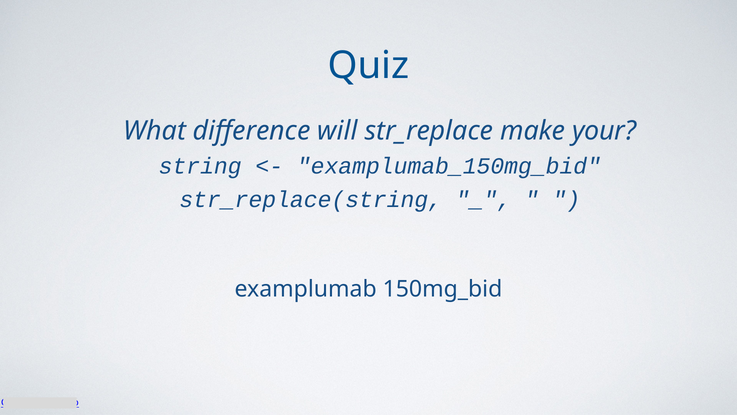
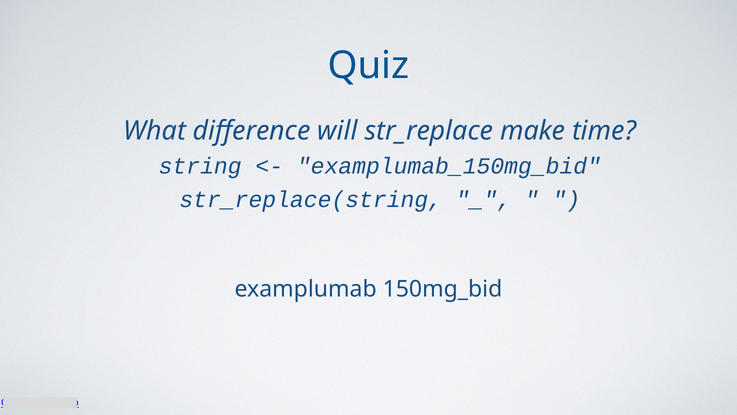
your: your -> time (604, 131)
